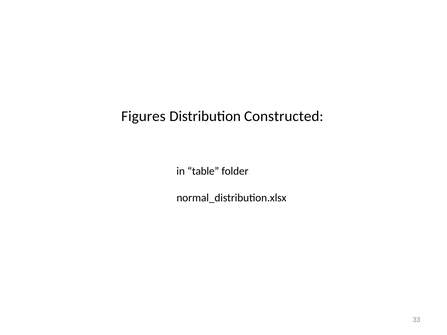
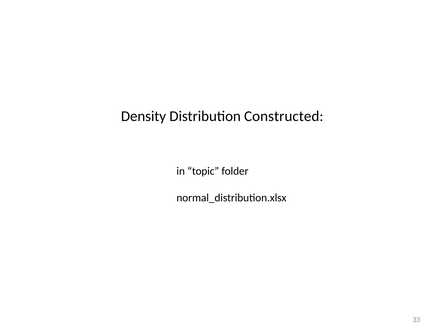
Figures: Figures -> Density (144, 116)
table: table -> topic (203, 171)
